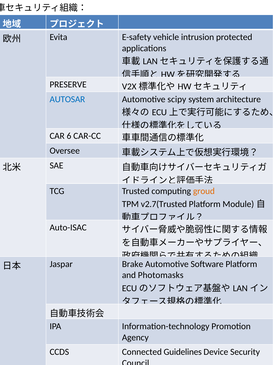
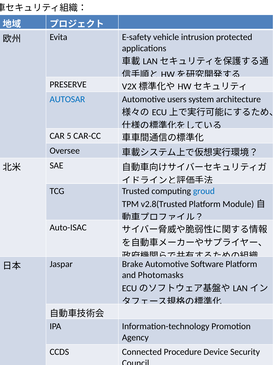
scipy: scipy -> users (177, 99)
6: 6 -> 5 (69, 135)
groud colour: orange -> blue (204, 190)
v2.7(Trusted: v2.7(Trusted -> v2.8(Trusted (164, 203)
Guidelines: Guidelines -> Procedure (183, 351)
